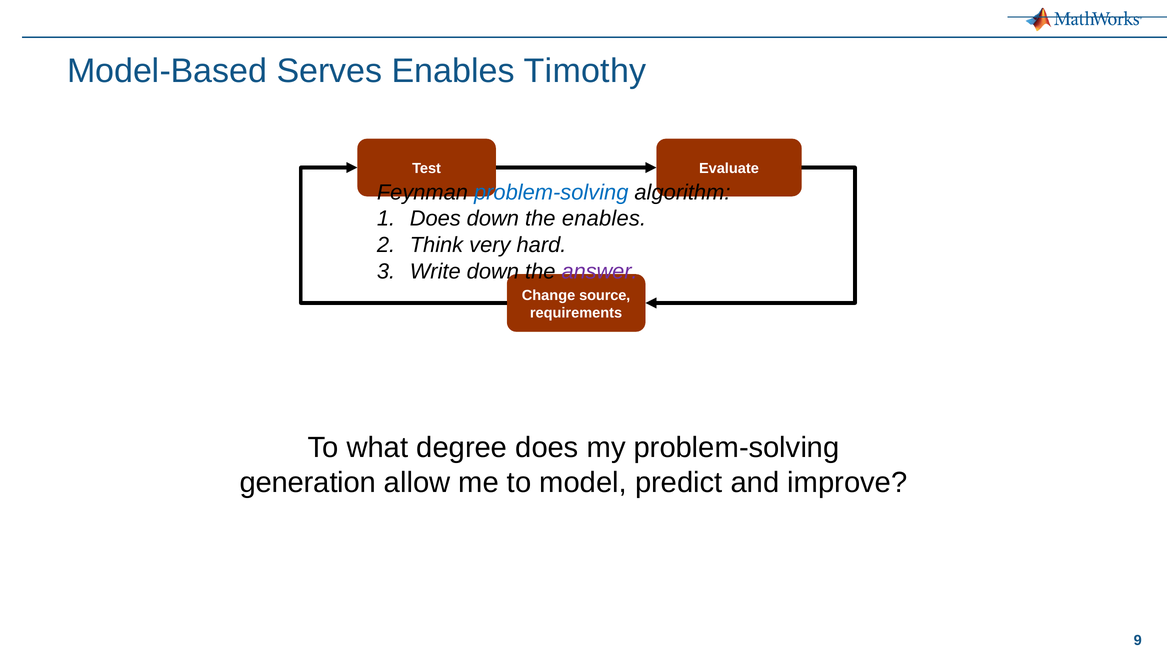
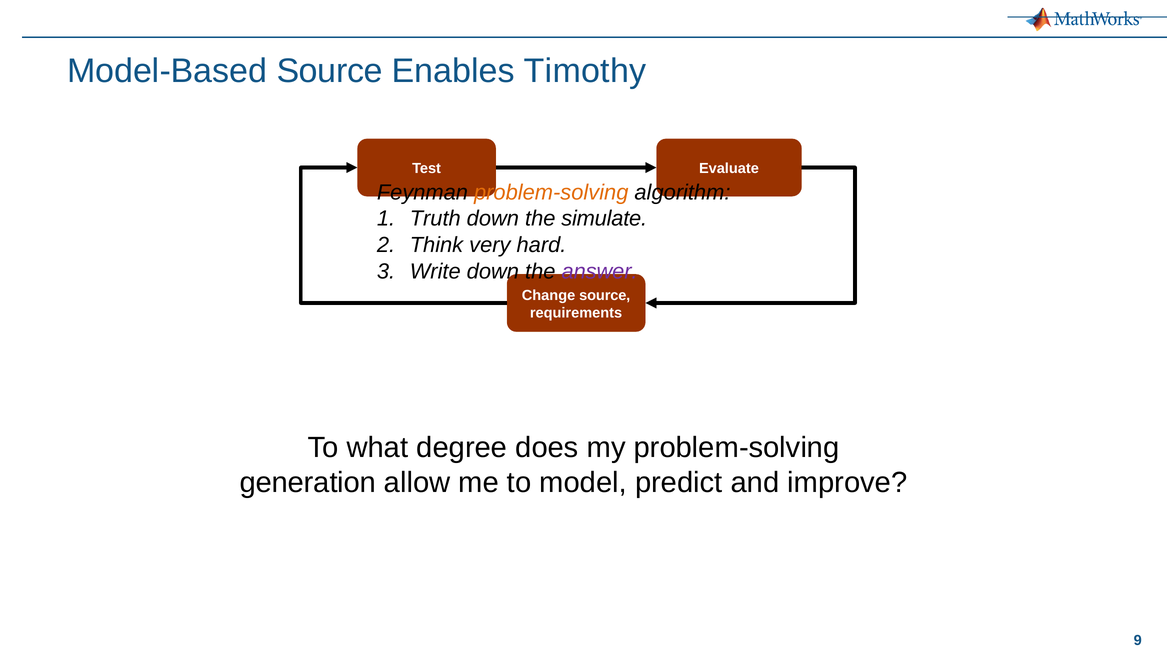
Model-Based Serves: Serves -> Source (330, 71)
problem-solving colour: blue -> orange (551, 192)
Does: Does -> Truth (435, 219)
the enables: enables -> simulate (604, 219)
